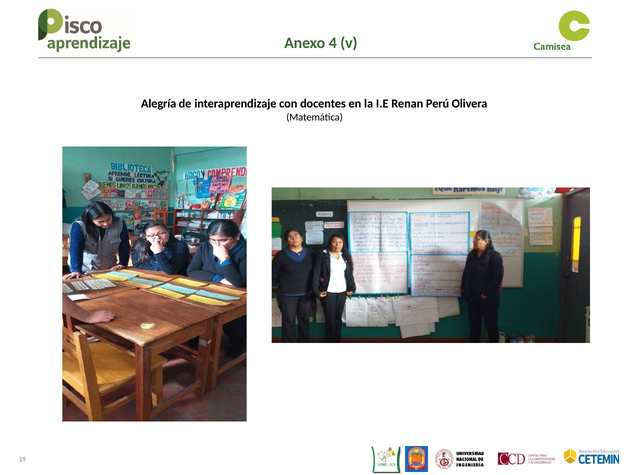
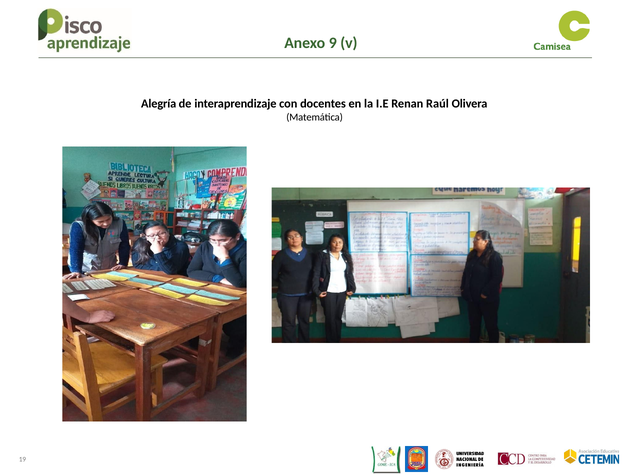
4: 4 -> 9 (333, 43)
Perú: Perú -> Raúl (437, 104)
